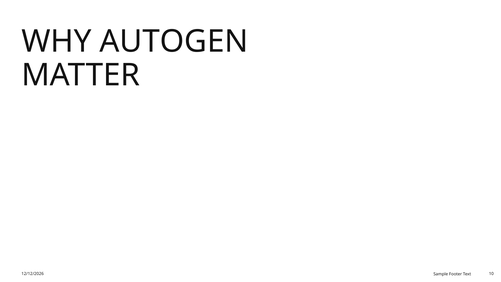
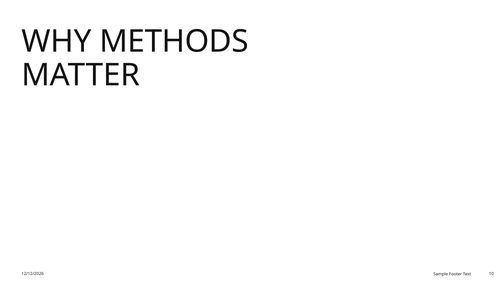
AUTOGEN: AUTOGEN -> METHODS (174, 41)
